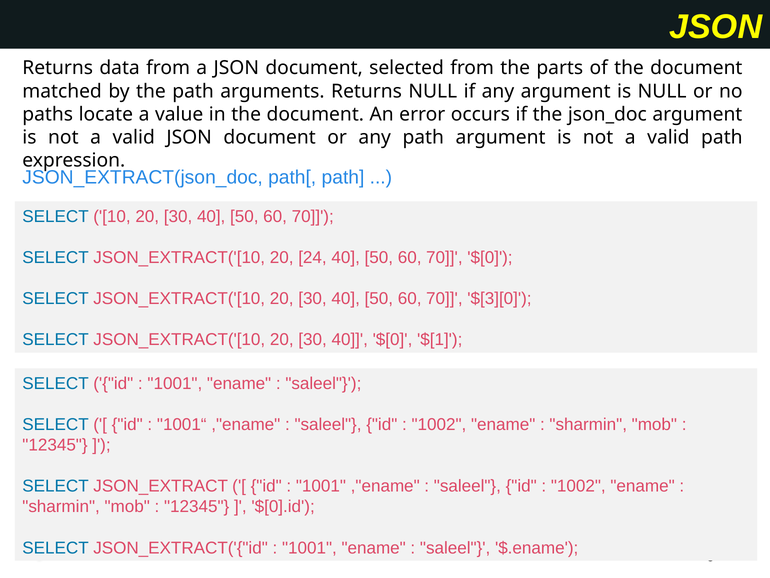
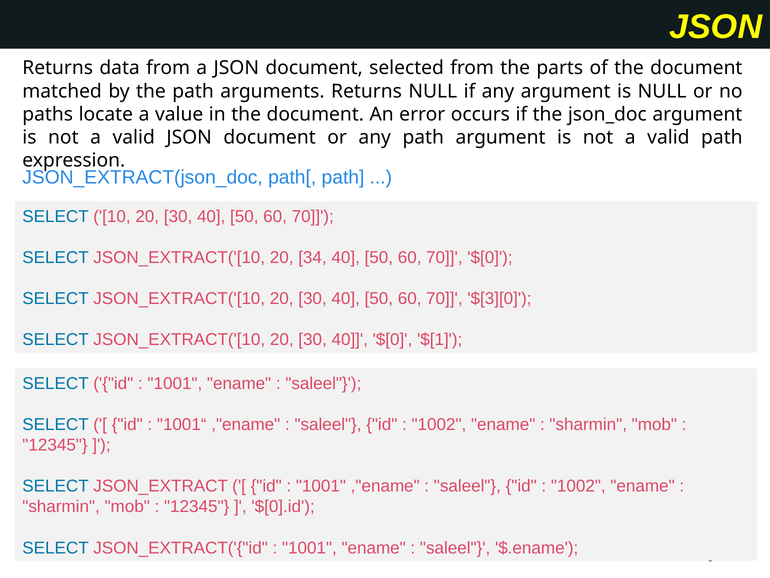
24: 24 -> 34 (312, 257)
